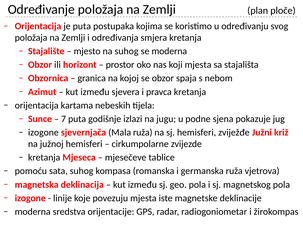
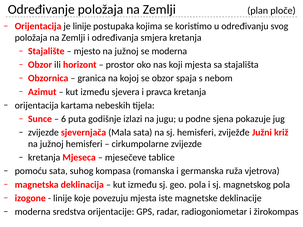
je puta: puta -> linije (82, 26)
mjesto na suhog: suhog -> južnoj (127, 51)
7: 7 -> 6 (64, 119)
izogone: izogone -> zvijezde (43, 133)
Mala ruža: ruža -> sata (143, 133)
